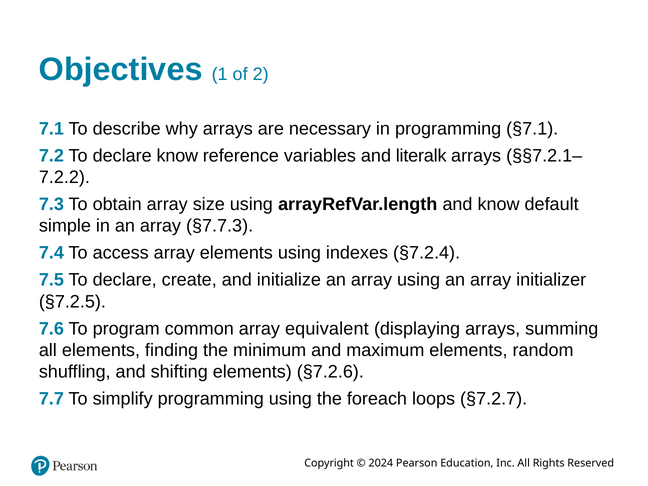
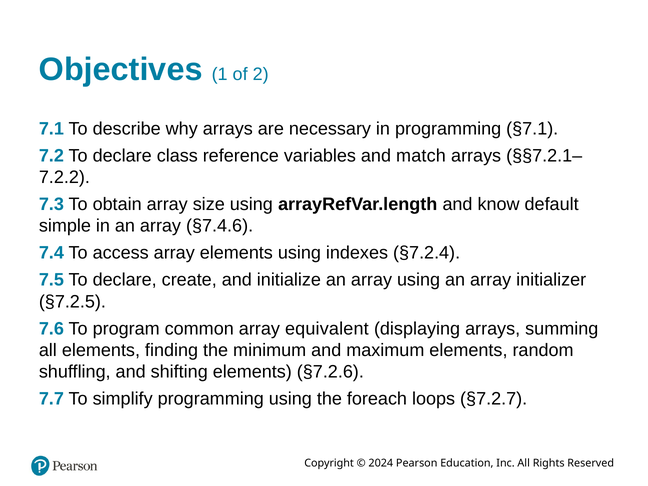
declare know: know -> class (177, 156)
literalk: literalk -> match (421, 156)
§7.7.3: §7.7.3 -> §7.4.6 (220, 226)
